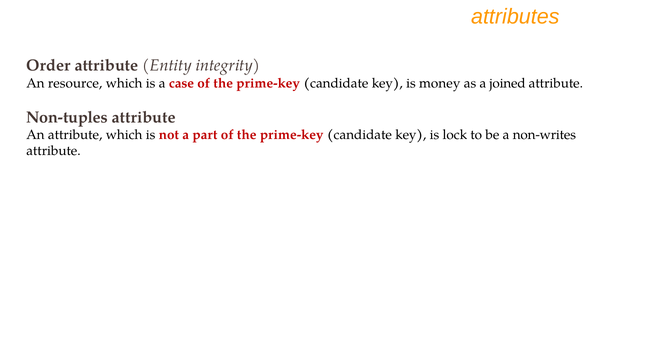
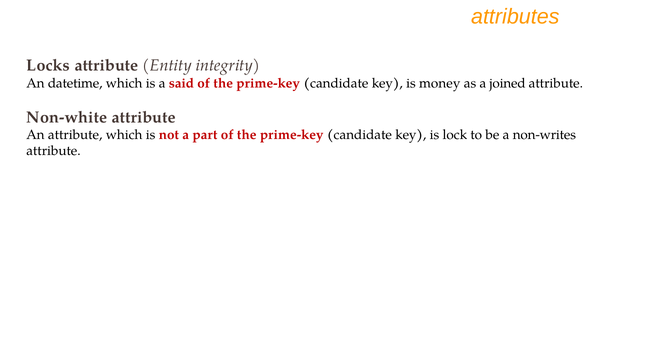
Order: Order -> Locks (48, 66)
resource: resource -> datetime (75, 83)
case: case -> said (181, 83)
Non-tuples: Non-tuples -> Non-white (67, 117)
